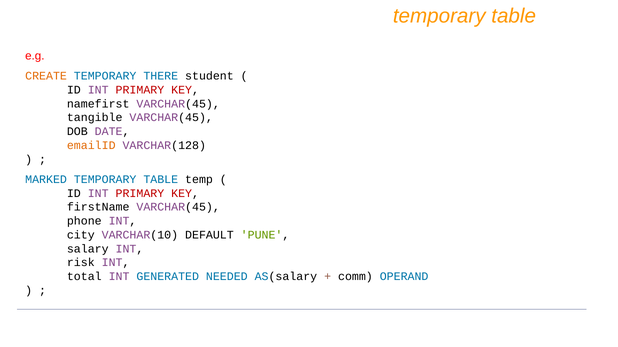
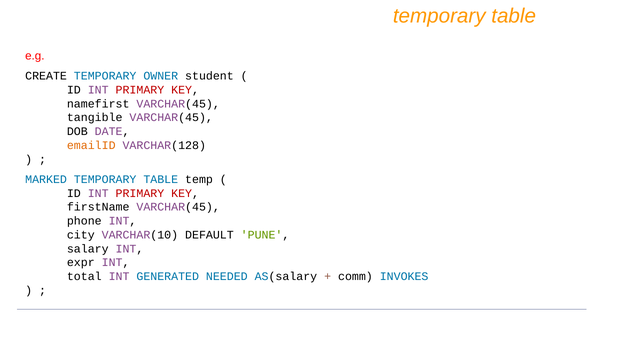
CREATE colour: orange -> black (46, 76)
THERE: THERE -> OWNER (161, 76)
risk: risk -> expr (81, 263)
OPERAND: OPERAND -> INVOKES (404, 277)
